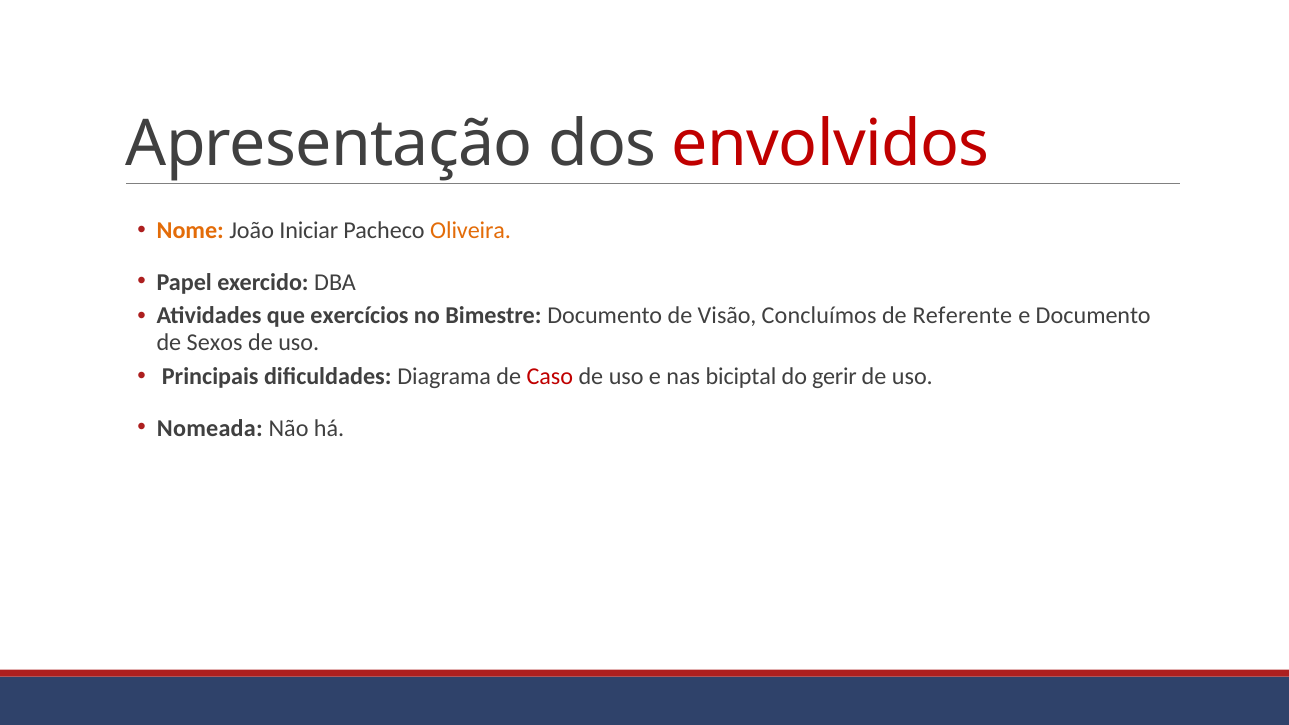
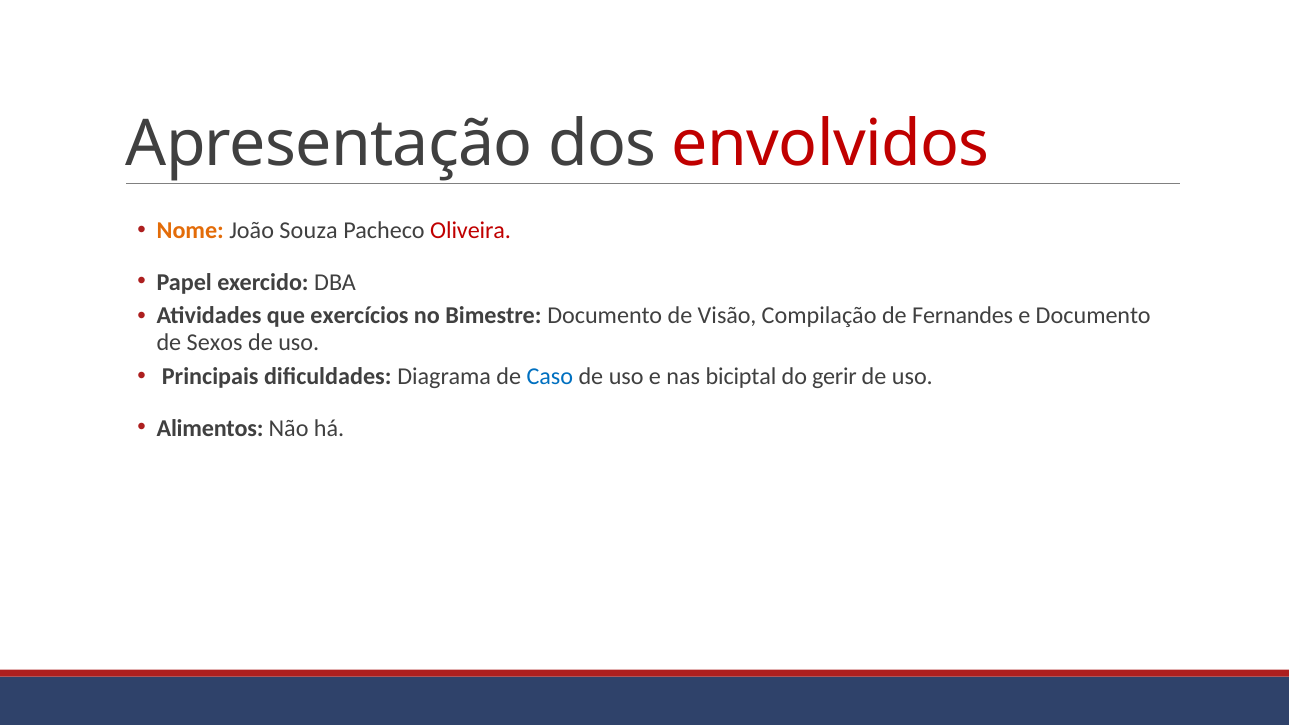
Iniciar: Iniciar -> Souza (309, 231)
Oliveira colour: orange -> red (471, 231)
Concluímos: Concluímos -> Compilação (819, 316)
Referente: Referente -> Fernandes (963, 316)
Caso colour: red -> blue (550, 376)
Nomeada: Nomeada -> Alimentos (210, 428)
